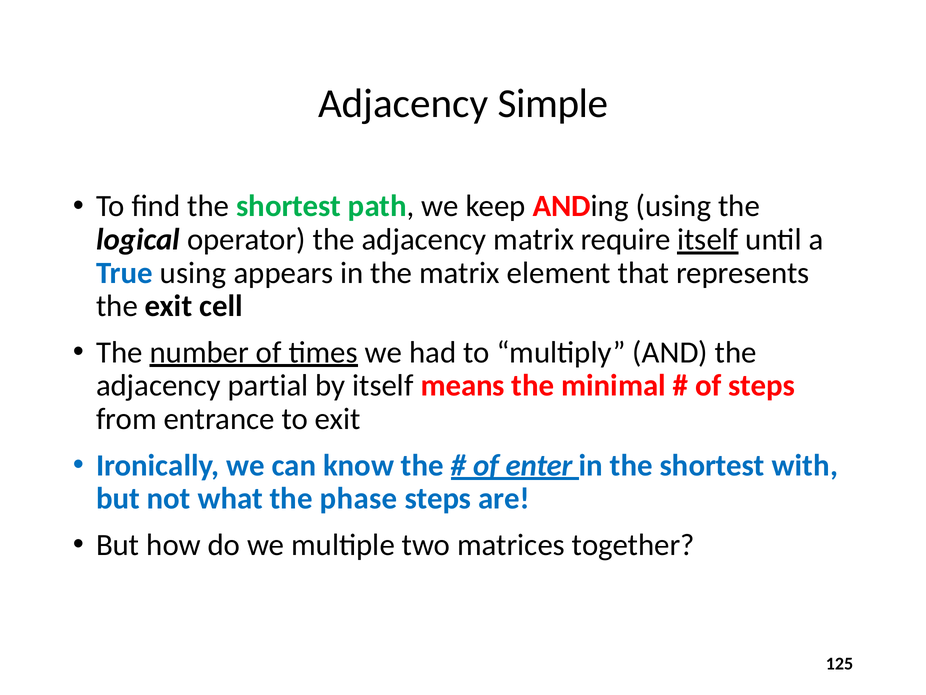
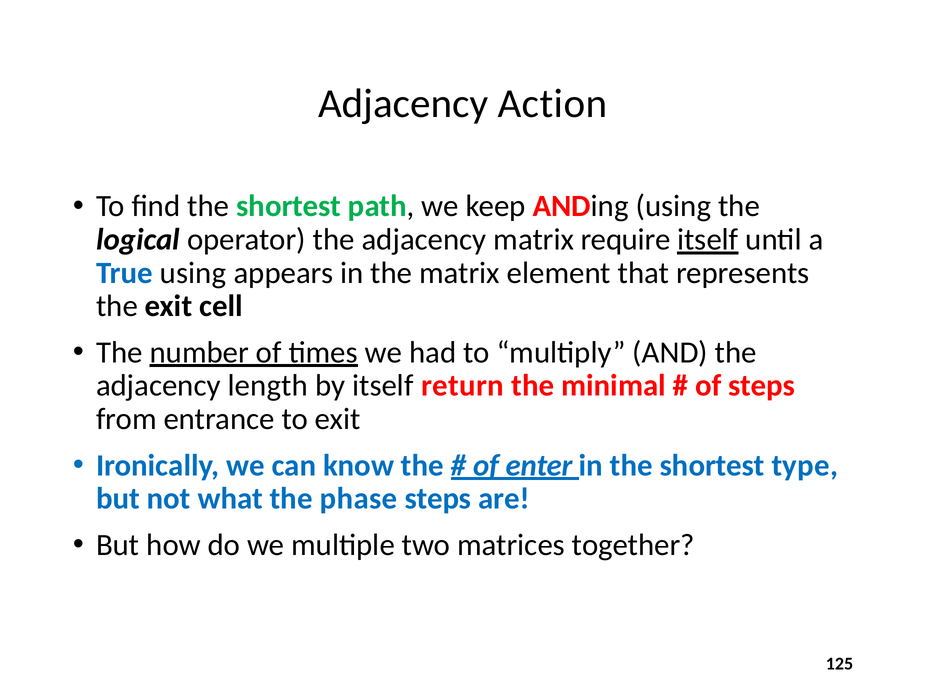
Simple: Simple -> Action (553, 104)
partial: partial -> length (268, 385)
means: means -> return (462, 385)
with: with -> type (805, 465)
